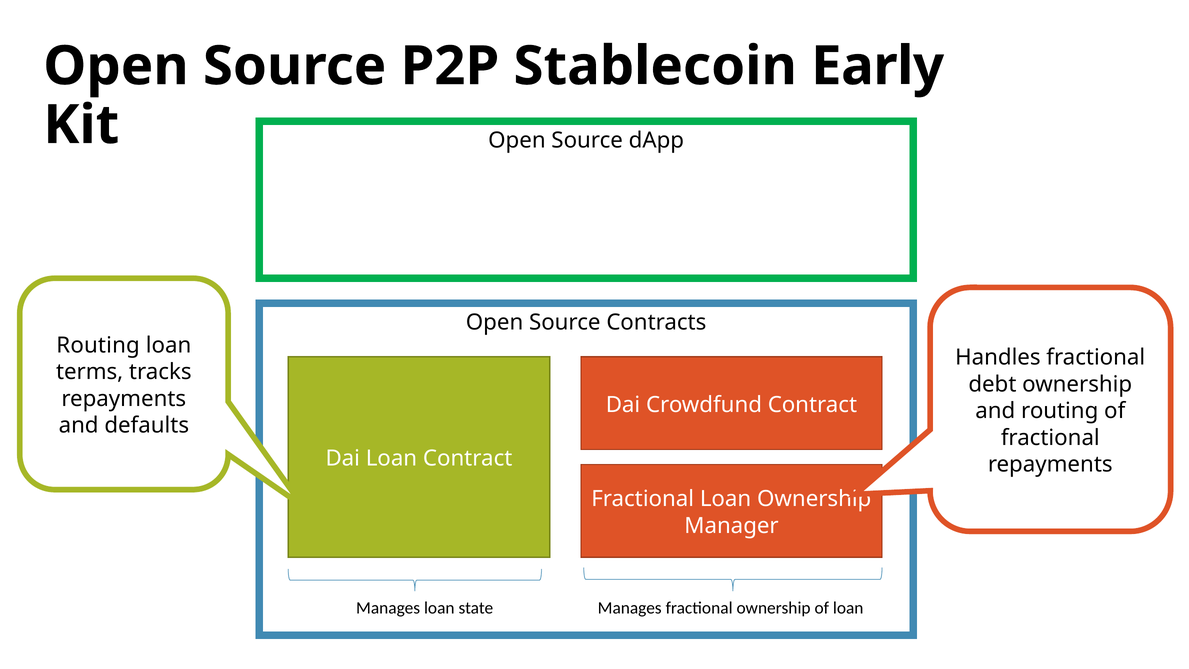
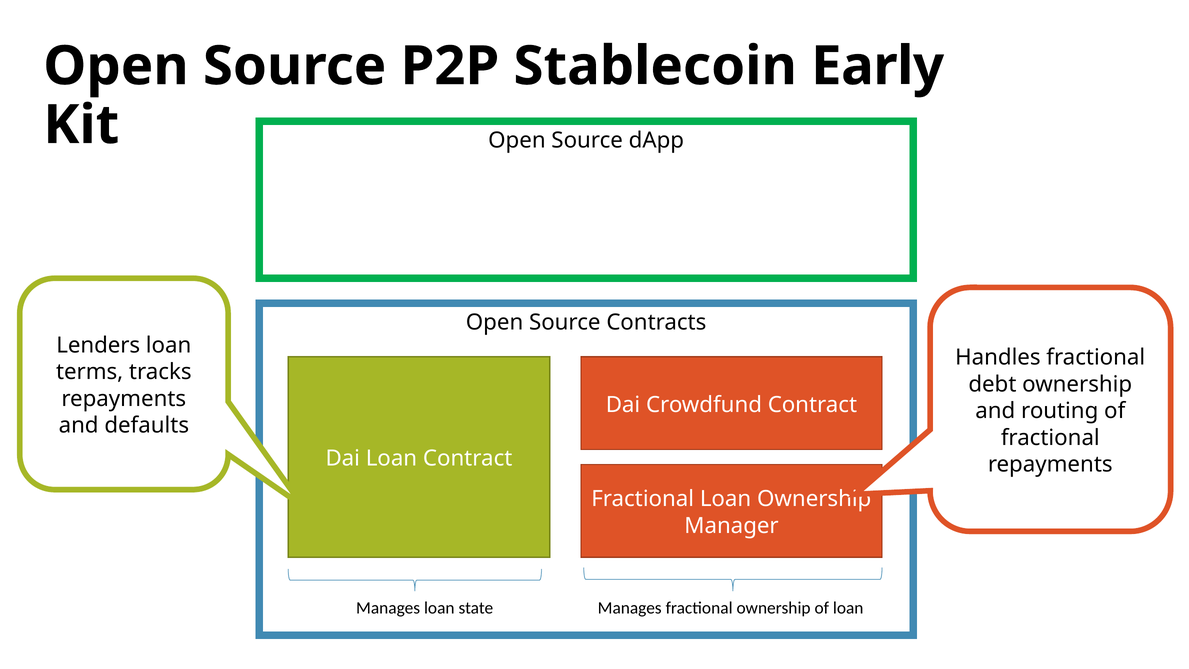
Routing: Routing -> Lenders (98, 345)
